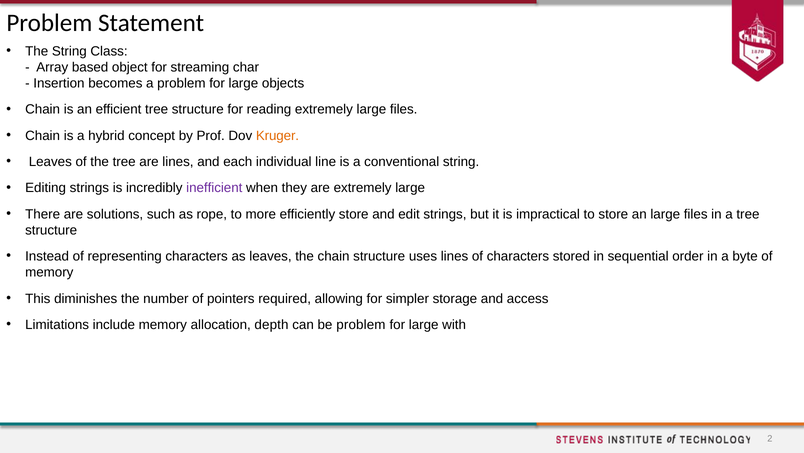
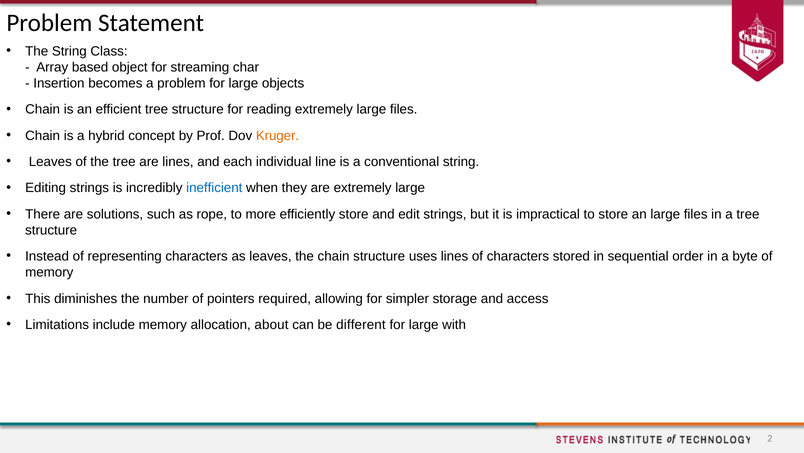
inefficient colour: purple -> blue (214, 188)
depth: depth -> about (272, 324)
be problem: problem -> different (361, 324)
